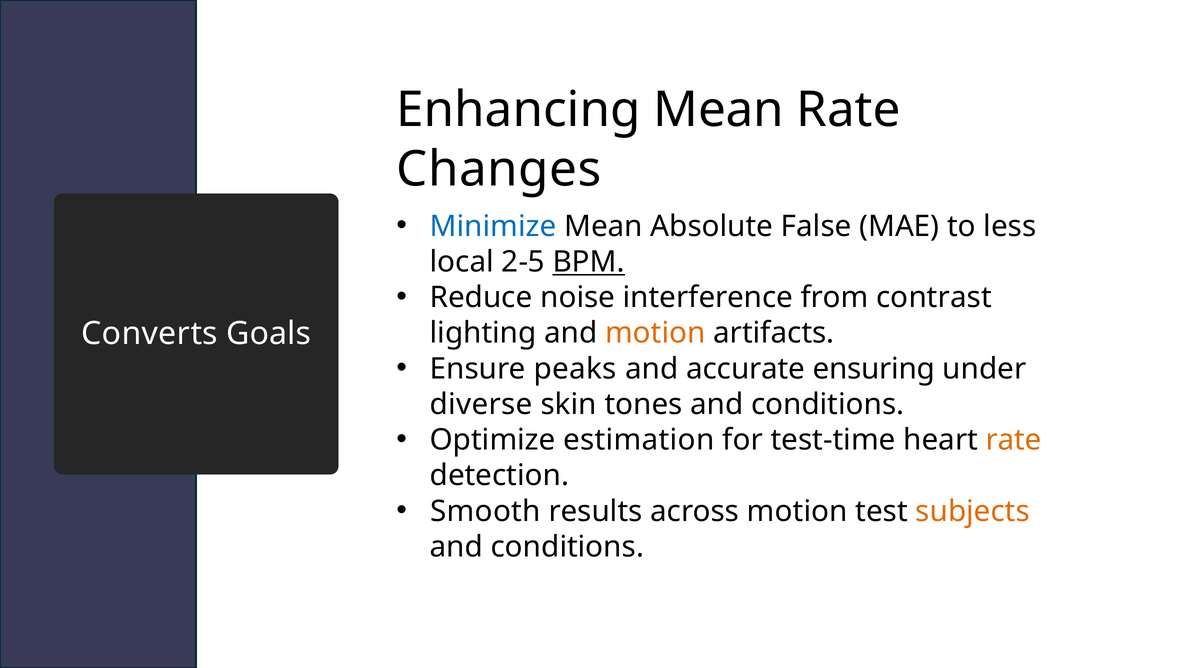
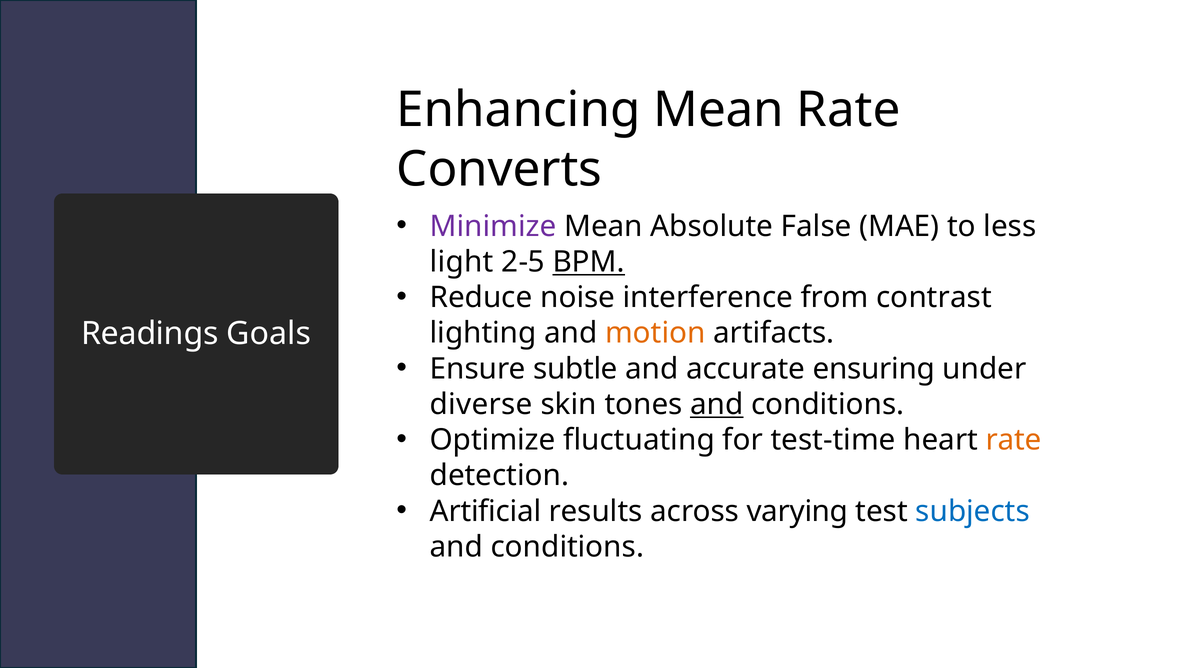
Changes: Changes -> Converts (499, 169)
Minimize colour: blue -> purple (493, 226)
local: local -> light (462, 262)
Converts: Converts -> Readings (150, 334)
peaks: peaks -> subtle (575, 369)
and underline: none -> present (717, 404)
estimation: estimation -> fluctuating (639, 440)
Smooth: Smooth -> Artificial (486, 511)
across motion: motion -> varying (797, 511)
subjects colour: orange -> blue (973, 511)
